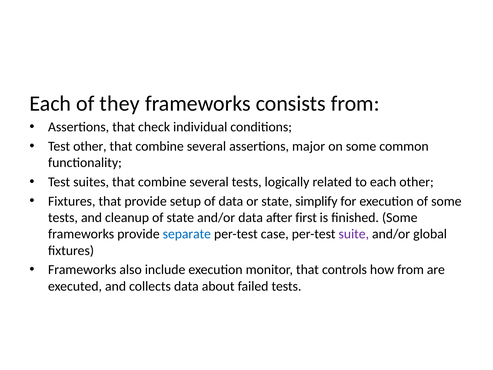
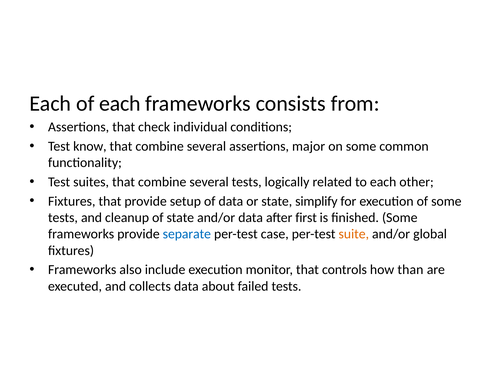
of they: they -> each (120, 103)
Test other: other -> know (90, 146)
suite colour: purple -> orange (354, 234)
how from: from -> than (410, 270)
